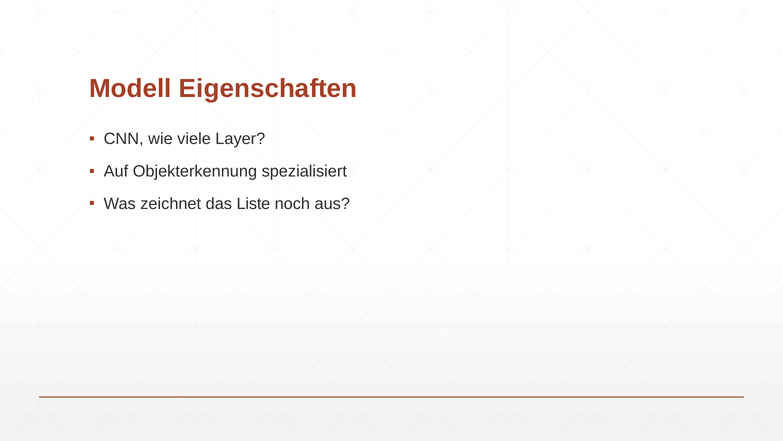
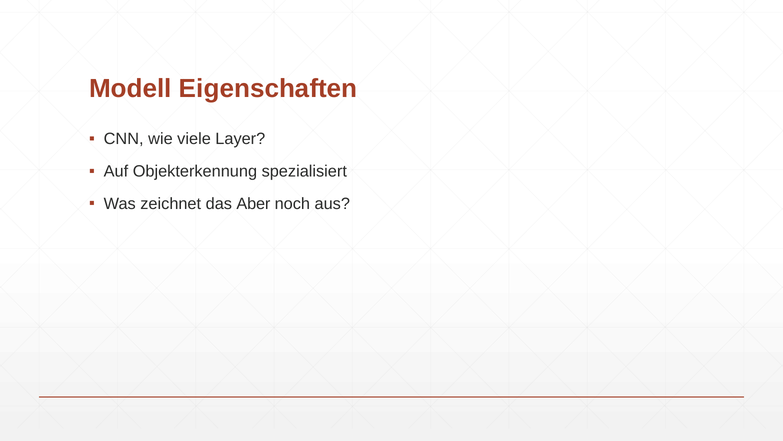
Liste: Liste -> Aber (253, 203)
